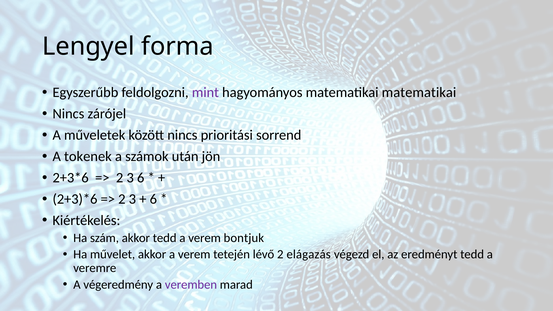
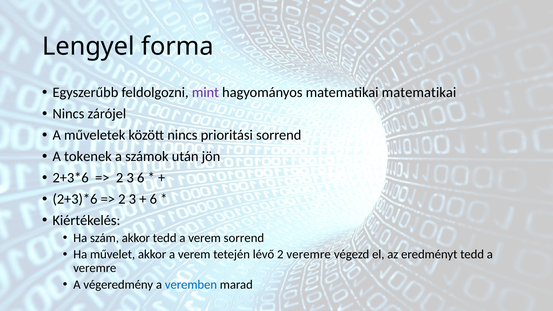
verem bontjuk: bontjuk -> sorrend (244, 238)
2 elágazás: elágazás -> veremre (309, 254)
veremben colour: purple -> blue (191, 285)
